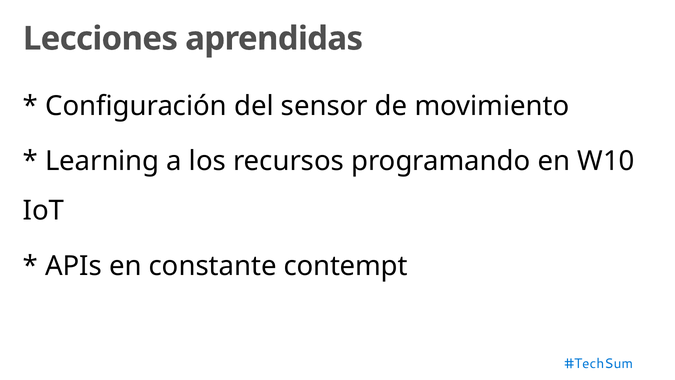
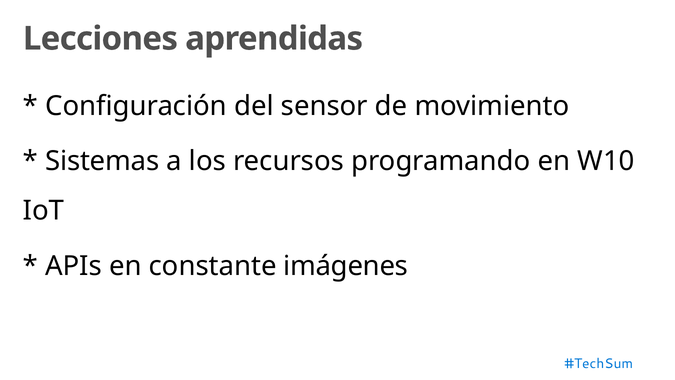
Learning: Learning -> Sistemas (102, 161)
contempt: contempt -> imágenes (346, 266)
